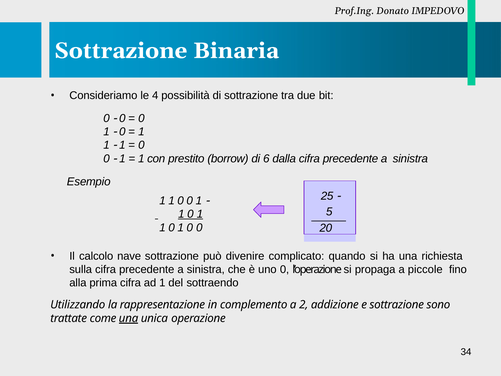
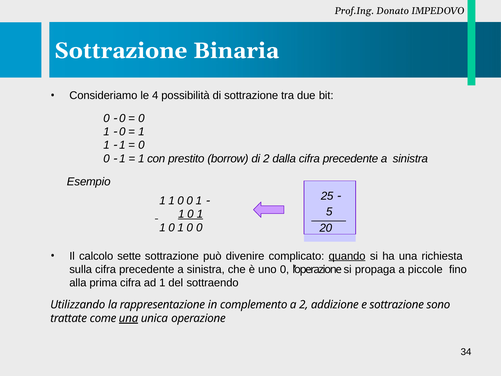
di 6: 6 -> 2 (266, 158)
nave: nave -> sette (129, 256)
quando underline: none -> present (347, 256)
